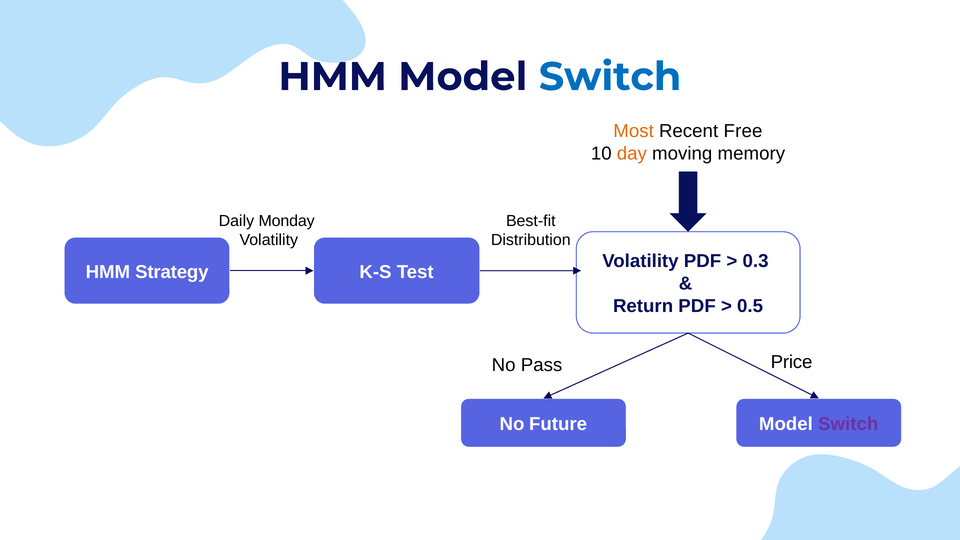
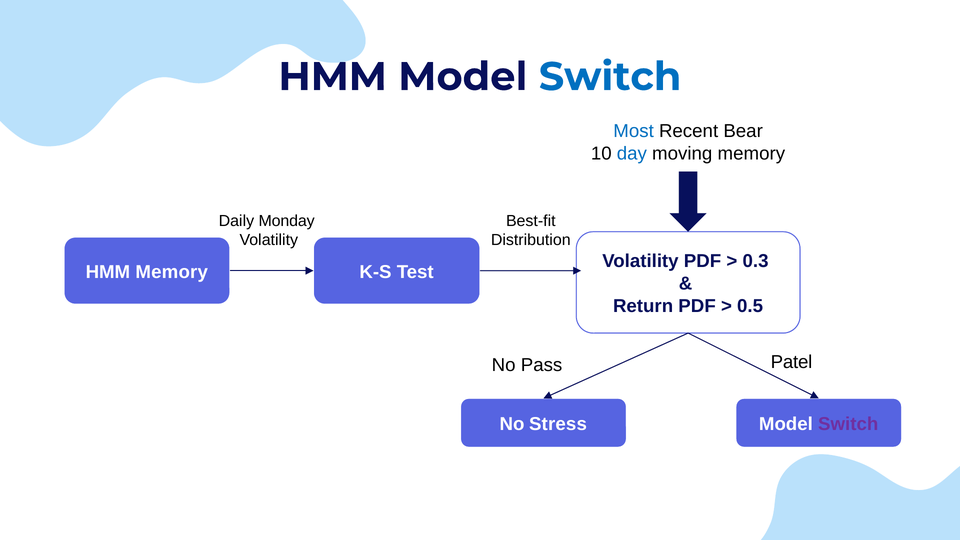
Most colour: orange -> blue (634, 131)
Free: Free -> Bear (743, 131)
day colour: orange -> blue (632, 153)
HMM Strategy: Strategy -> Memory (172, 272)
Price: Price -> Patel (792, 362)
Future: Future -> Stress (558, 424)
